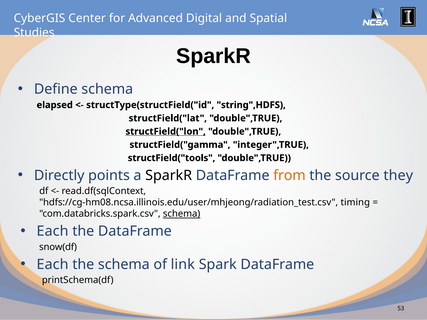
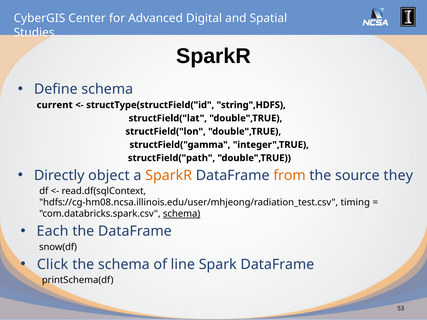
elapsed: elapsed -> current (55, 105)
structField("lon underline: present -> none (166, 132)
structField("tools: structField("tools -> structField("path (171, 158)
points: points -> object (109, 176)
SparkR colour: black -> orange (169, 176)
Each: Each -> Click (53, 265)
link: link -> line (183, 265)
